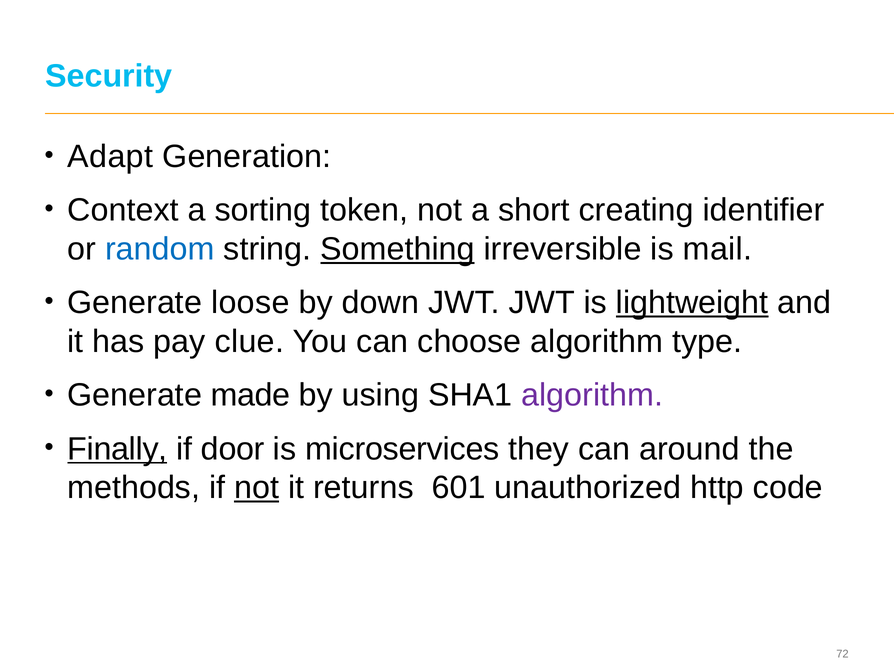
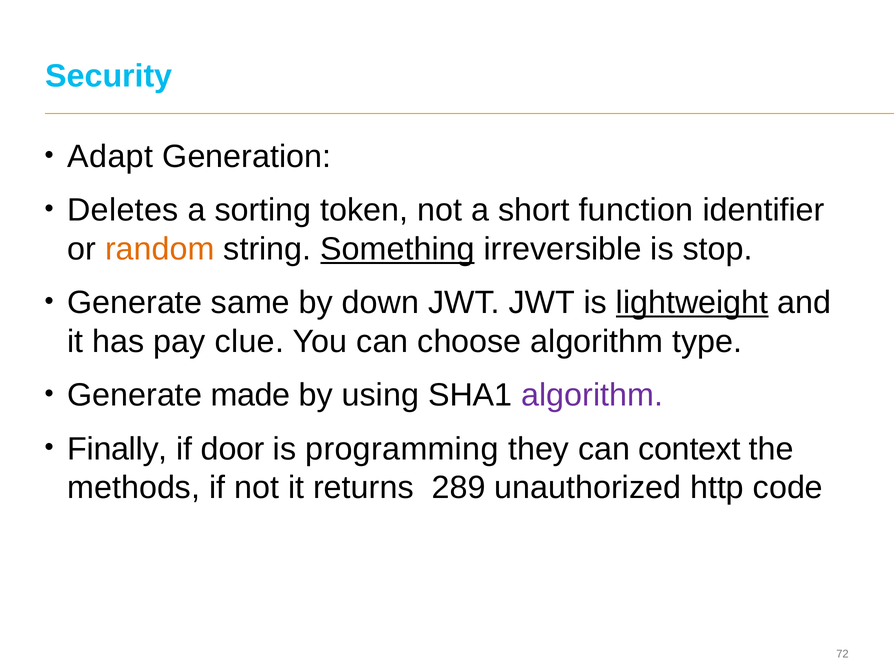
Context: Context -> Deletes (123, 210)
creating: creating -> function (636, 210)
random colour: blue -> orange (160, 249)
mail: mail -> stop (718, 249)
loose: loose -> same (250, 303)
Finally underline: present -> none (117, 449)
microservices: microservices -> programming (402, 449)
around: around -> context (690, 449)
not underline: present -> none (257, 488)
601: 601 -> 289 (459, 488)
